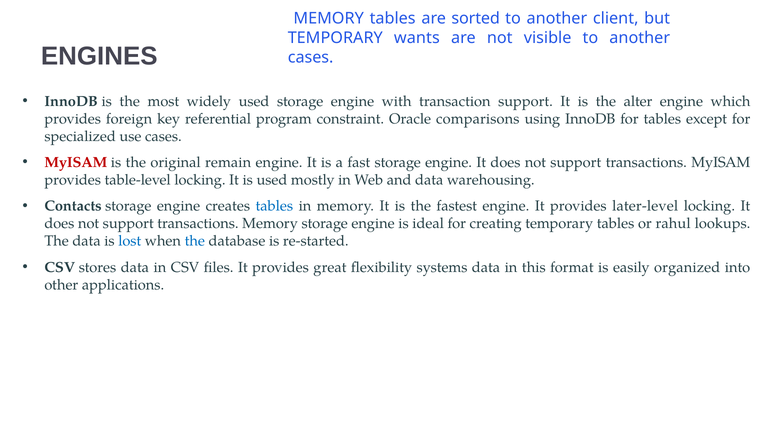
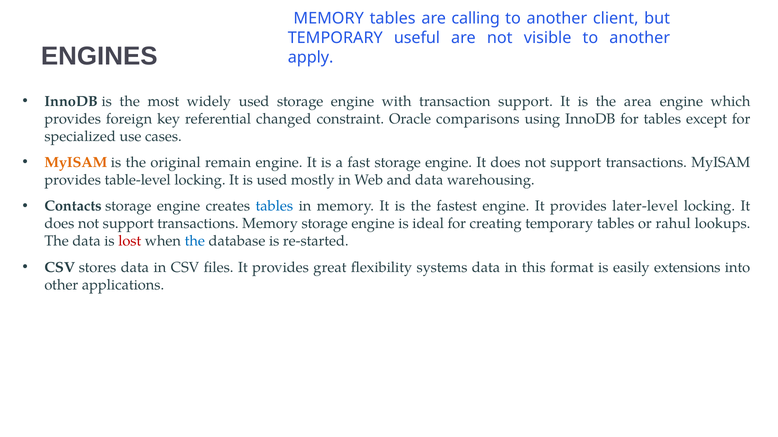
sorted: sorted -> calling (476, 19)
wants: wants -> useful (417, 38)
cases: cases -> apply (311, 58)
alter: alter -> area (638, 101)
program: program -> changed (284, 119)
MyISAM colour: red -> orange (76, 163)
lost colour: blue -> red (130, 241)
organized: organized -> extensions (687, 268)
